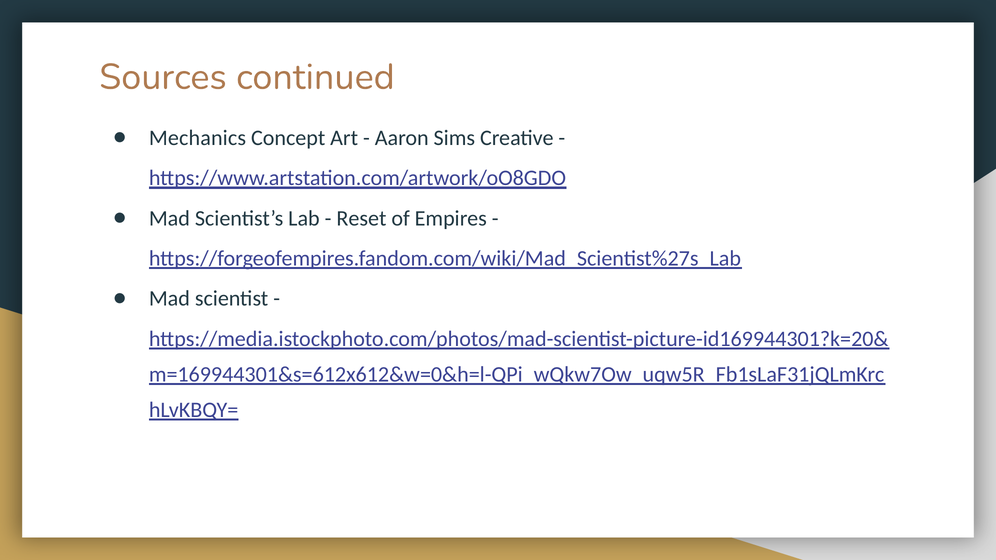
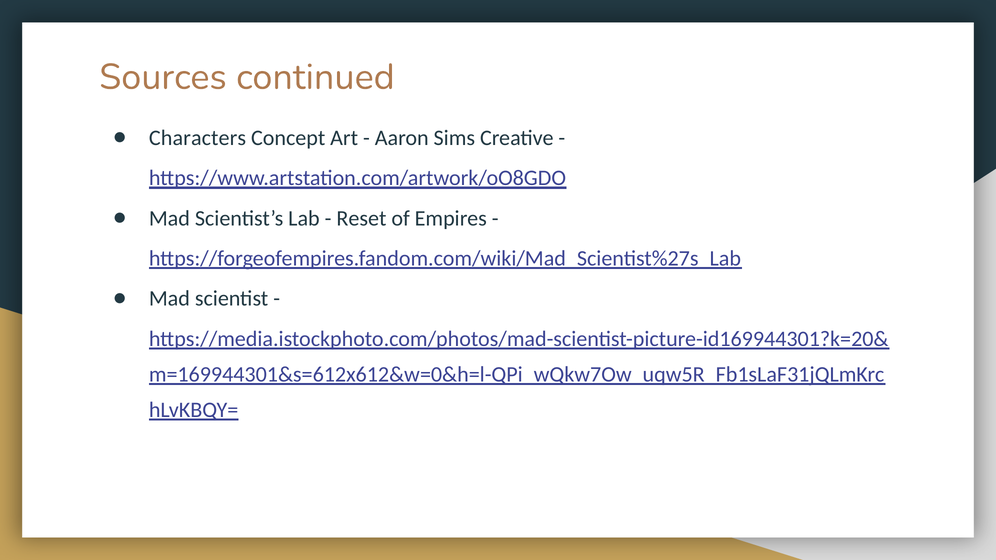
Mechanics: Mechanics -> Characters (198, 138)
